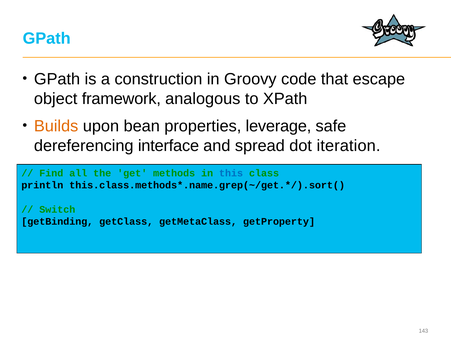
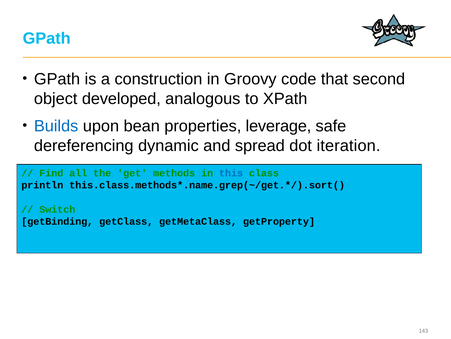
escape: escape -> second (379, 79)
framework: framework -> developed (121, 99)
Builds colour: orange -> blue (56, 126)
interface: interface -> dynamic (168, 145)
